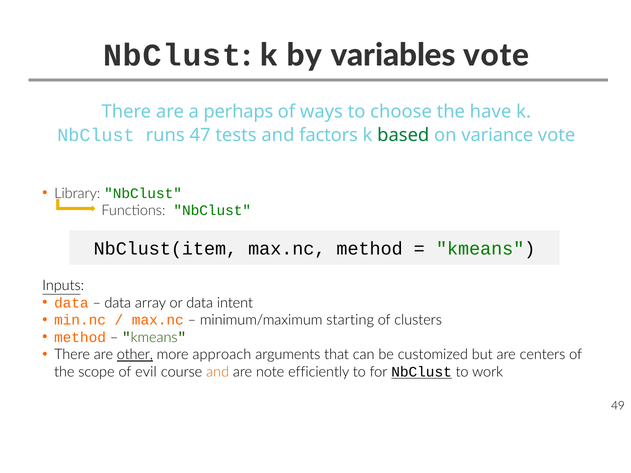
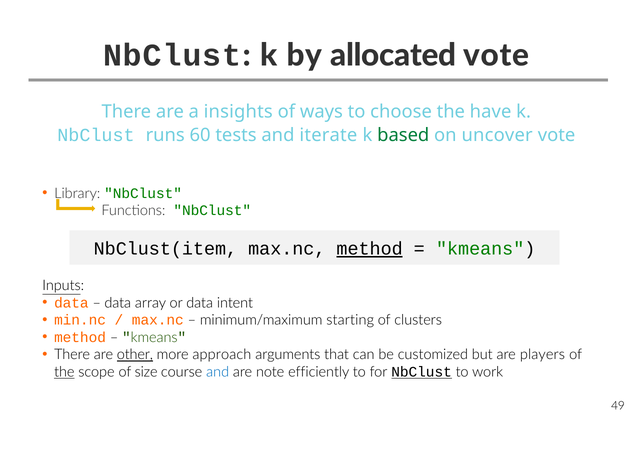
variables: variables -> allocated (393, 55)
perhaps: perhaps -> insights (238, 112)
47: 47 -> 60 (200, 135)
factors: factors -> iterate (328, 135)
variance: variance -> uncover (497, 135)
method underline: none -> present (370, 249)
centers: centers -> players (542, 355)
the underline: none -> present (64, 372)
evil: evil -> size (146, 372)
and colour: orange -> blue (218, 372)
